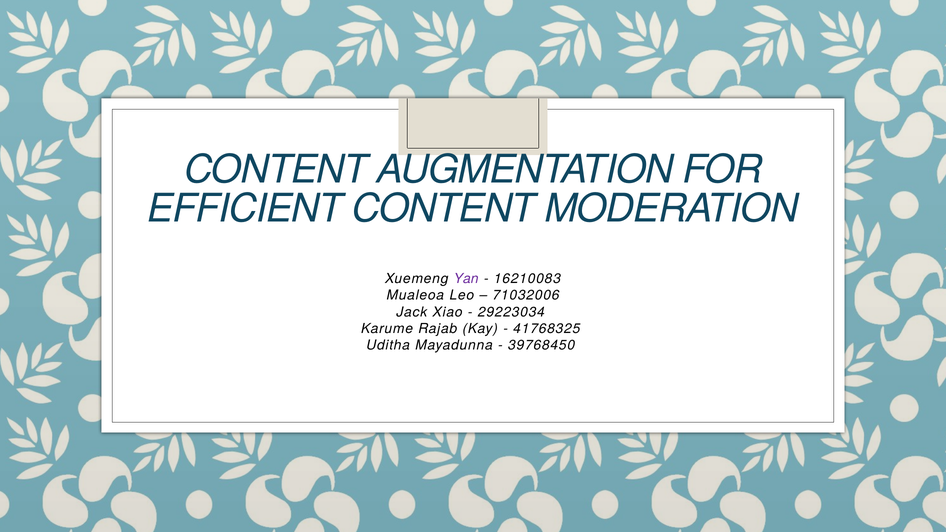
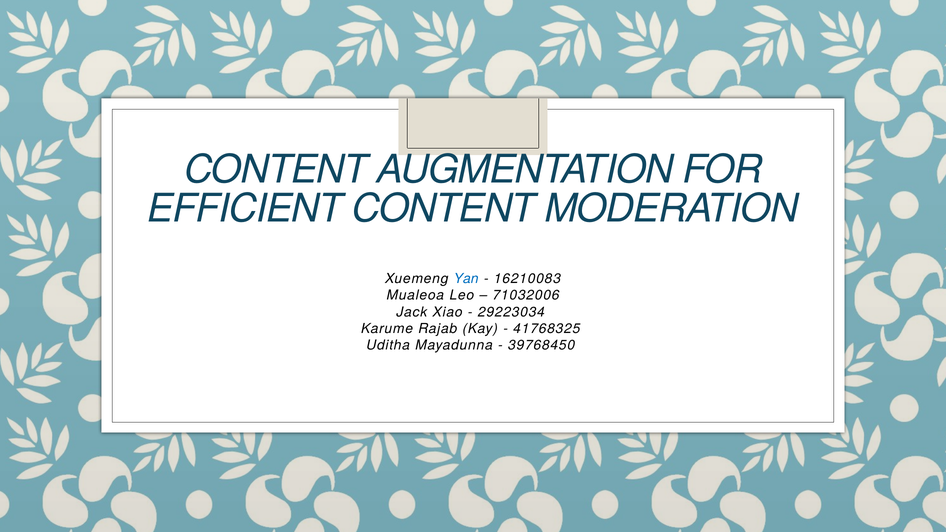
Yan colour: purple -> blue (466, 279)
